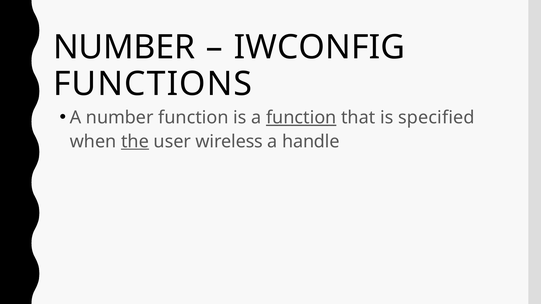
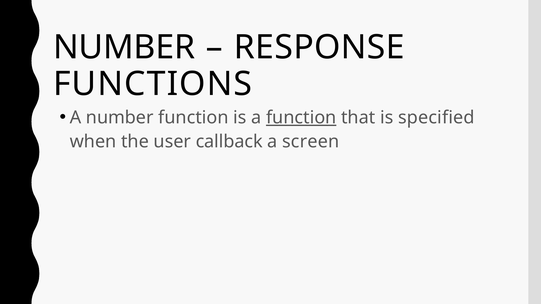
IWCONFIG: IWCONFIG -> RESPONSE (319, 47)
the underline: present -> none (135, 142)
wireless: wireless -> callback (229, 142)
handle: handle -> screen (311, 142)
